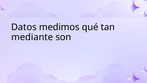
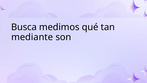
Datos: Datos -> Busca (24, 27)
